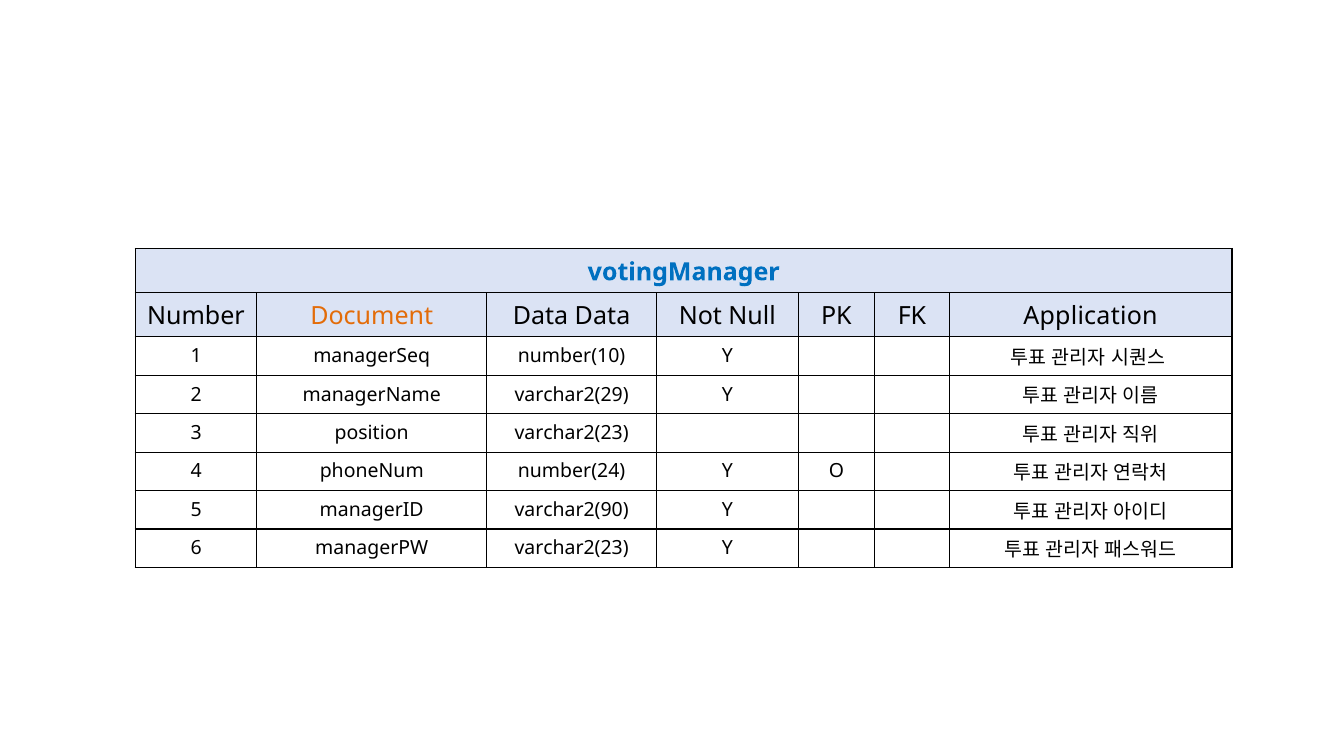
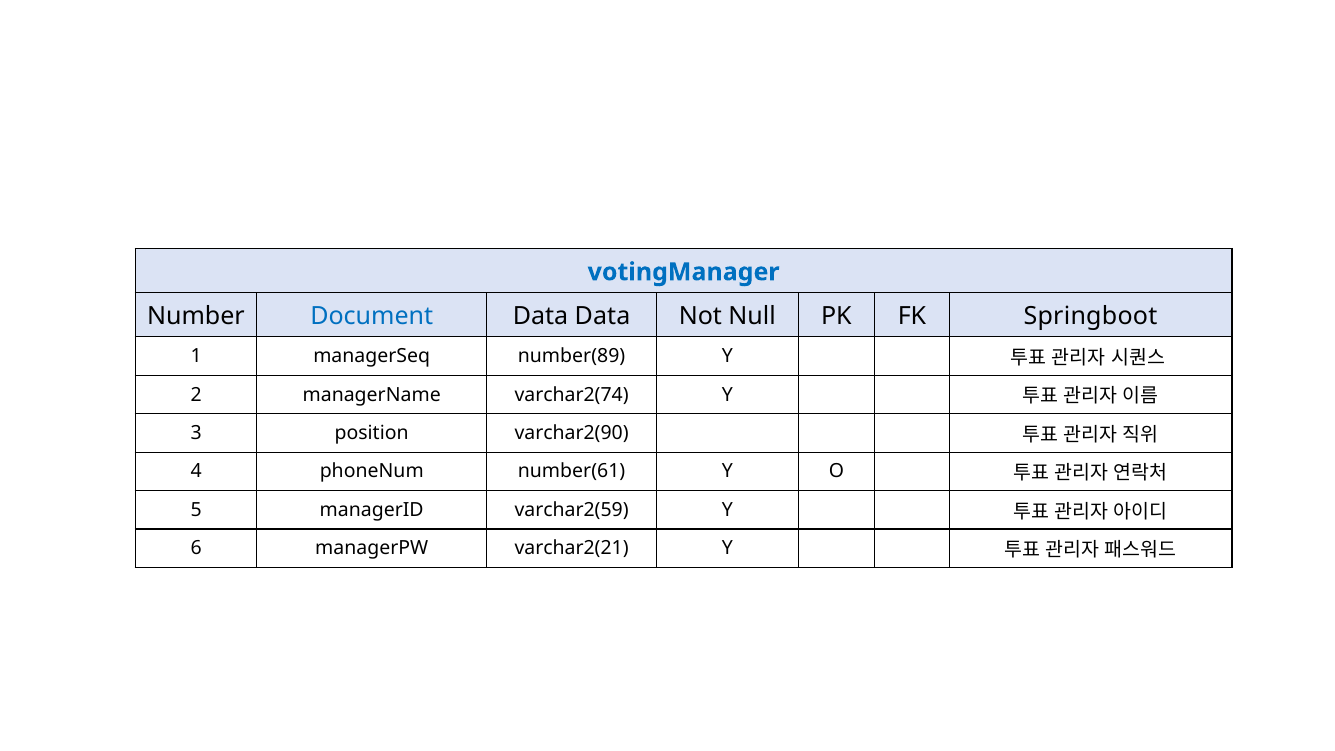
Document colour: orange -> blue (372, 316)
Application: Application -> Springboot (1090, 316)
number(10: number(10 -> number(89 (572, 356)
varchar2(29: varchar2(29 -> varchar2(74 (572, 395)
position varchar2(23: varchar2(23 -> varchar2(90 (572, 433)
number(24: number(24 -> number(61 (572, 471)
varchar2(90: varchar2(90 -> varchar2(59 (572, 510)
managerPW varchar2(23: varchar2(23 -> varchar2(21 (572, 548)
